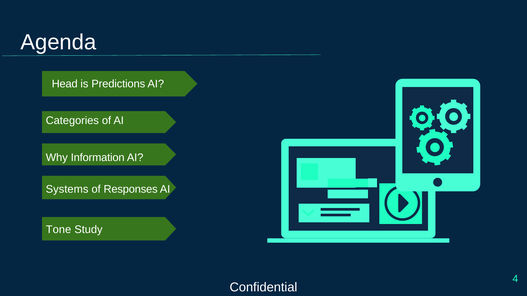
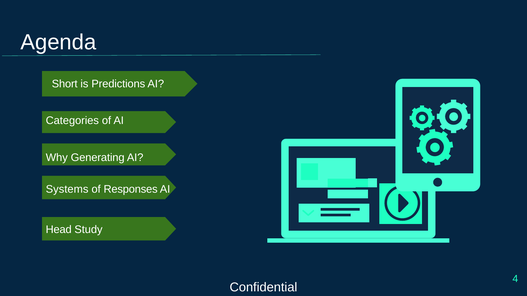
Head: Head -> Short (65, 84)
Information: Information -> Generating (98, 158)
Tone: Tone -> Head (59, 230)
